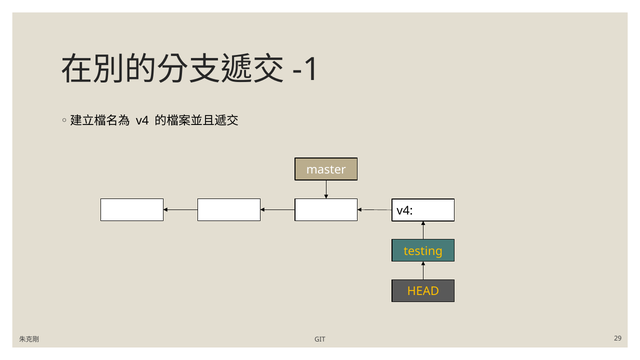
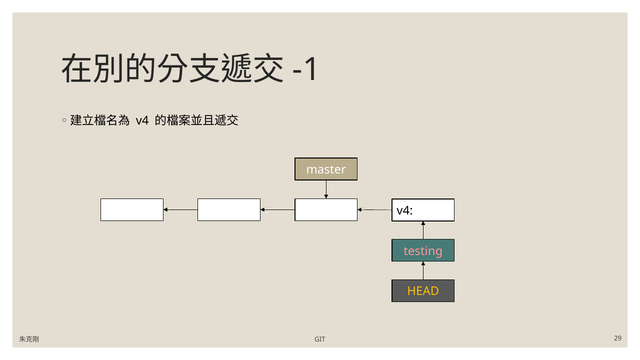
testing colour: yellow -> pink (423, 251)
